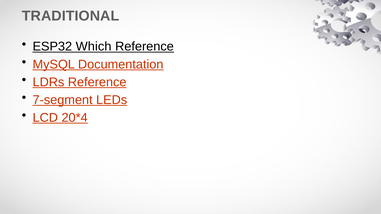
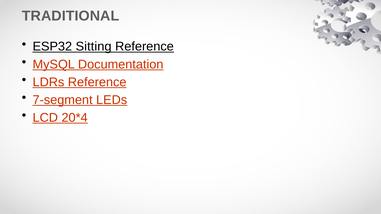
Which: Which -> Sitting (94, 47)
